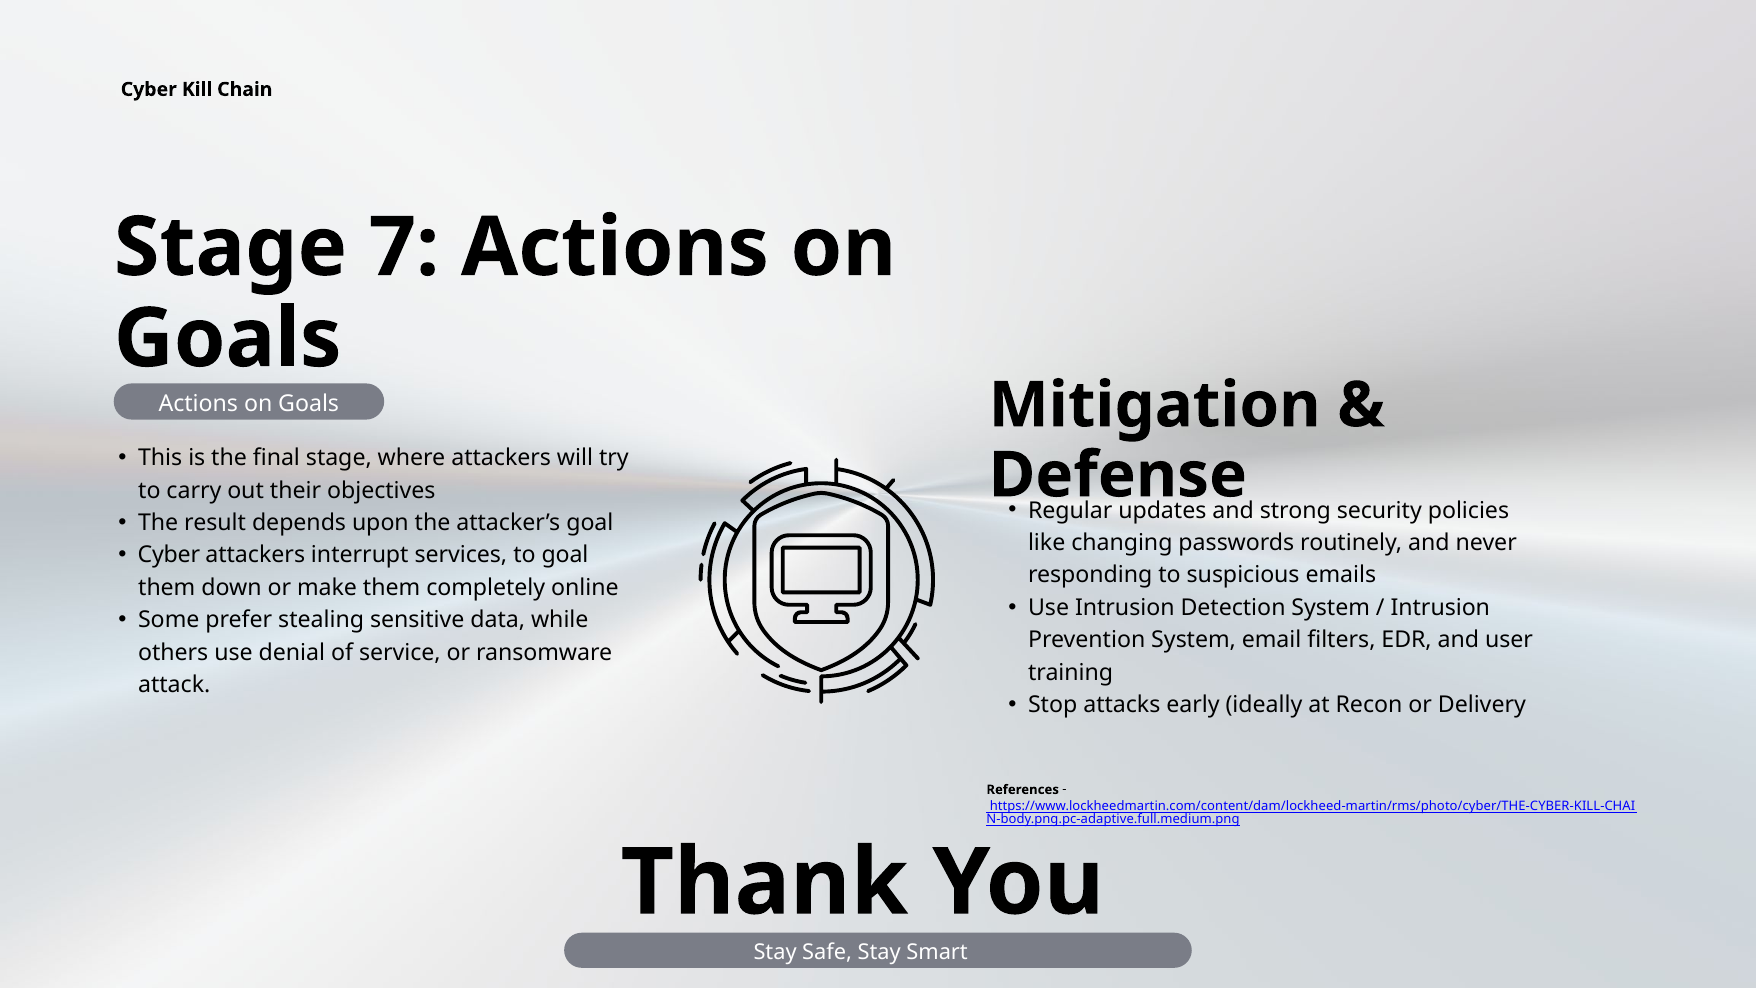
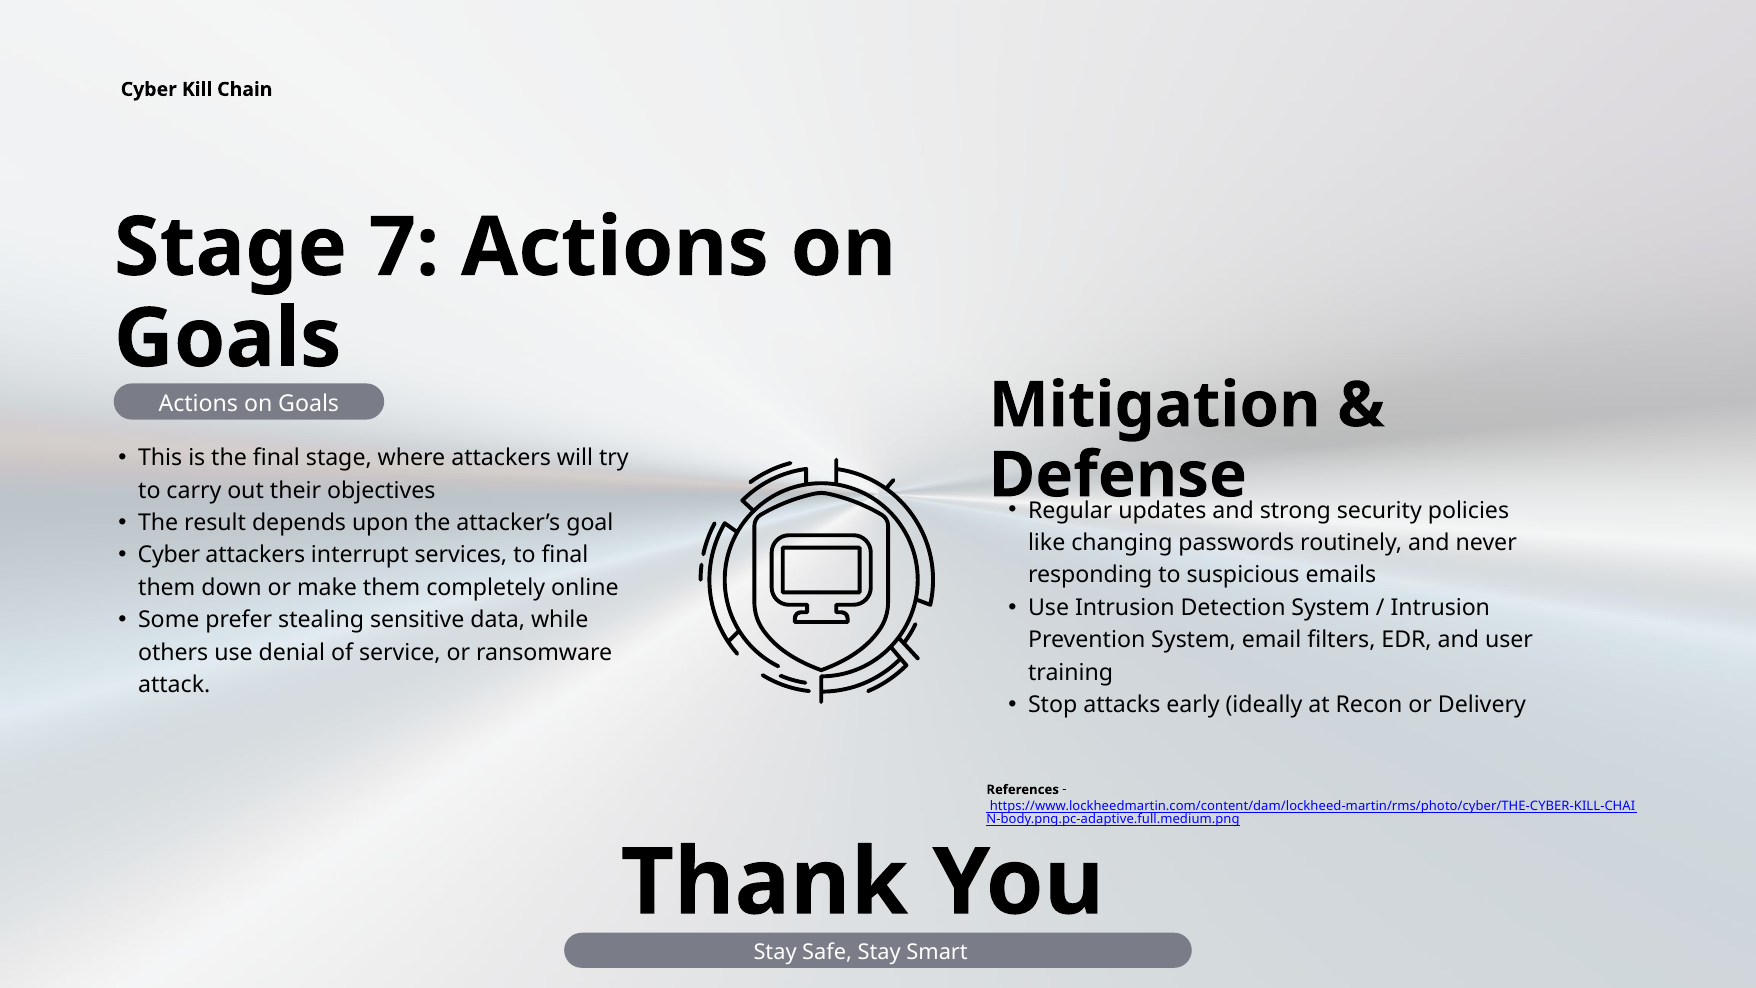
to goal: goal -> final (565, 555)
